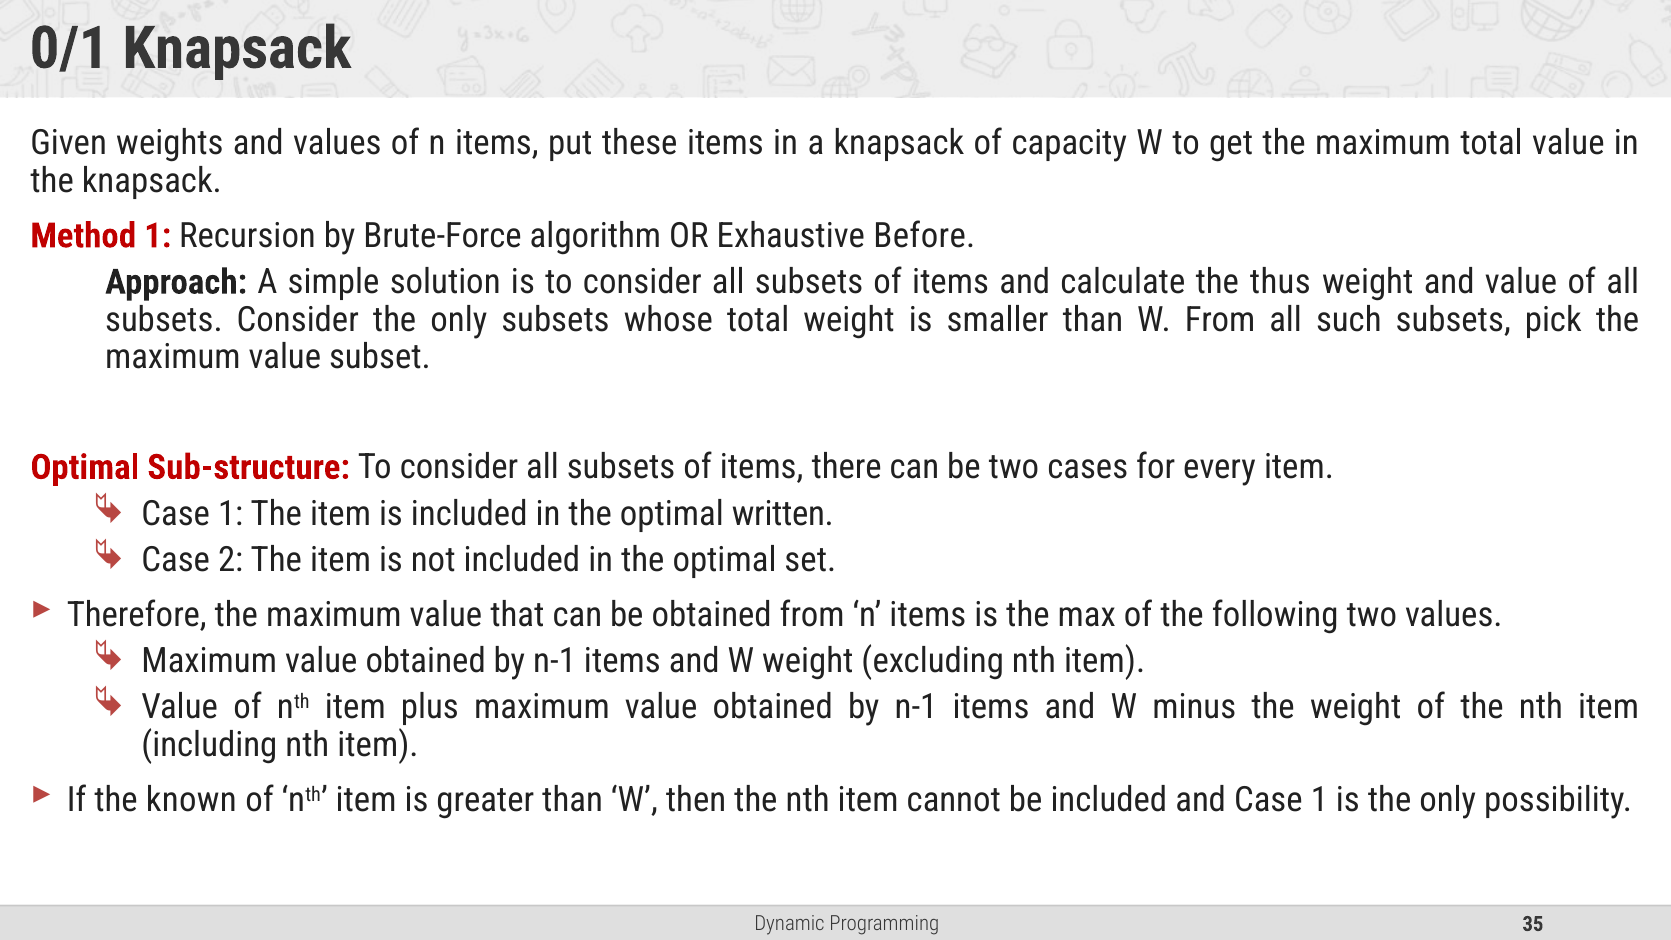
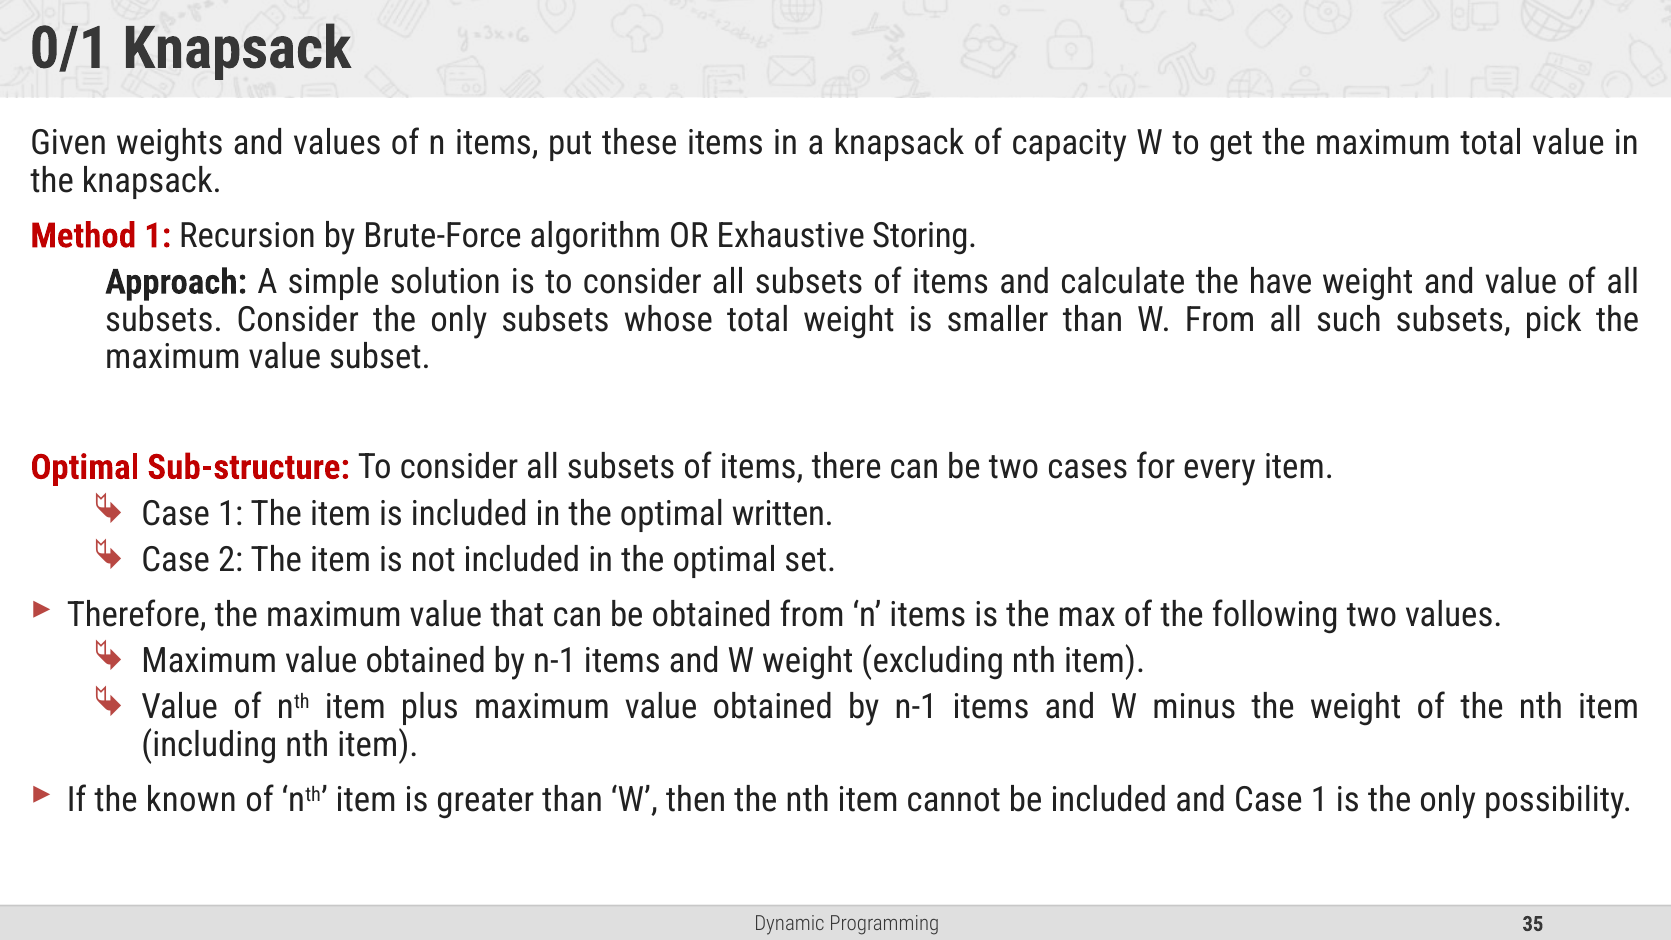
Before: Before -> Storing (925, 236)
thus: thus -> have (1281, 282)
